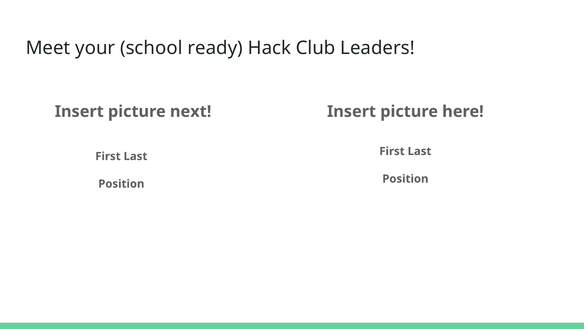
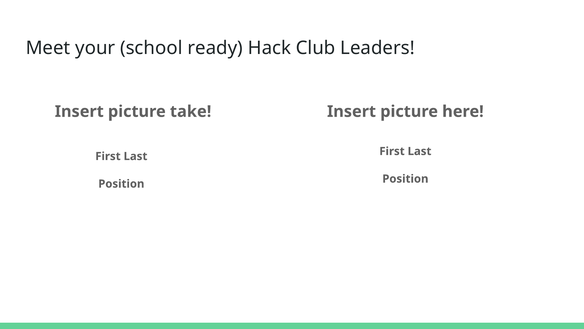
next: next -> take (191, 111)
